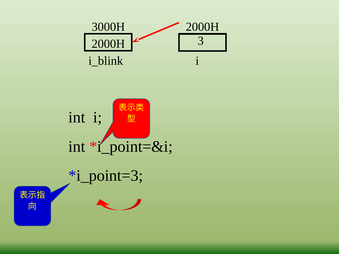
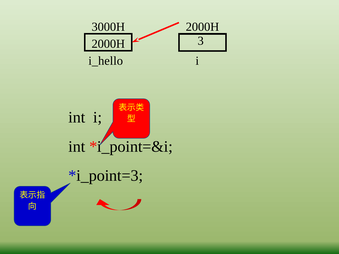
i_blink: i_blink -> i_hello (106, 61)
